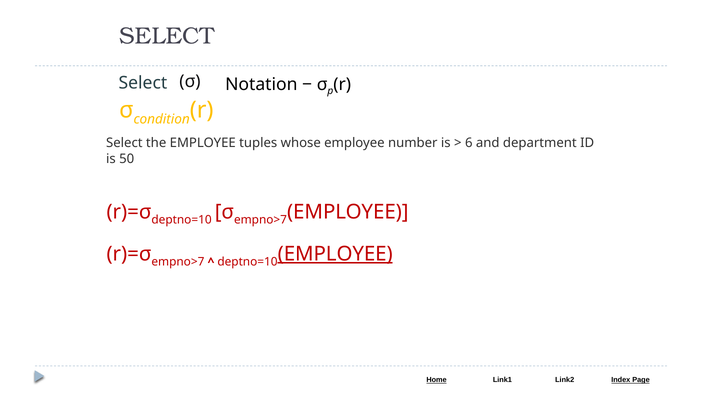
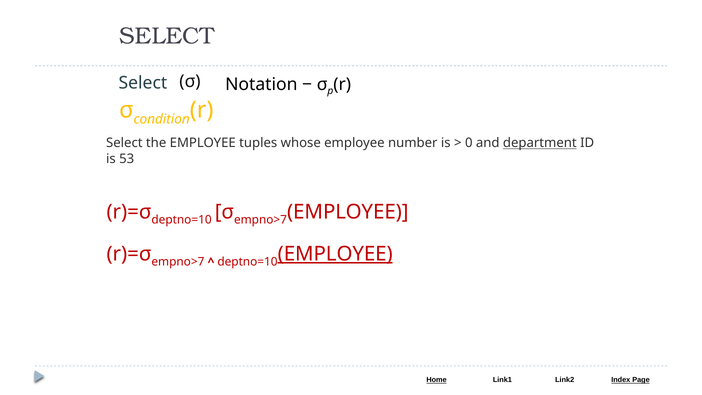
6: 6 -> 0 (469, 143)
department underline: none -> present (540, 143)
50: 50 -> 53 (127, 159)
